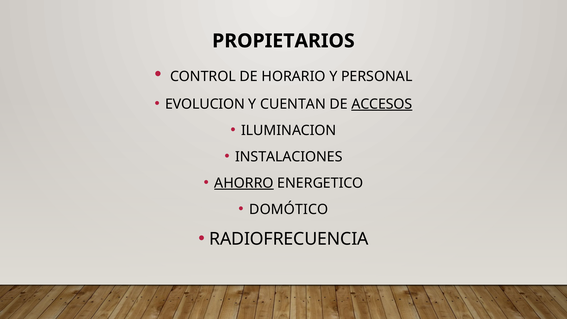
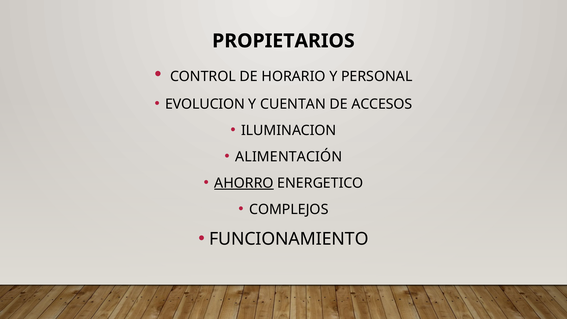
ACCESOS underline: present -> none (382, 104)
INSTALACIONES: INSTALACIONES -> ALIMENTACIÓN (289, 157)
DOMÓTICO: DOMÓTICO -> COMPLEJOS (289, 209)
RADIOFRECUENCIA: RADIOFRECUENCIA -> FUNCIONAMIENTO (289, 239)
